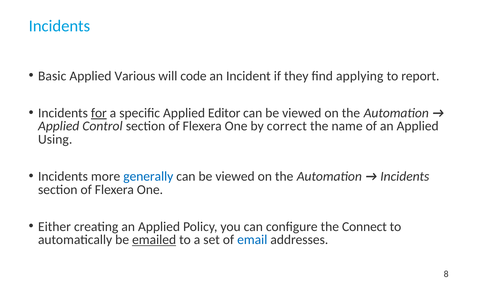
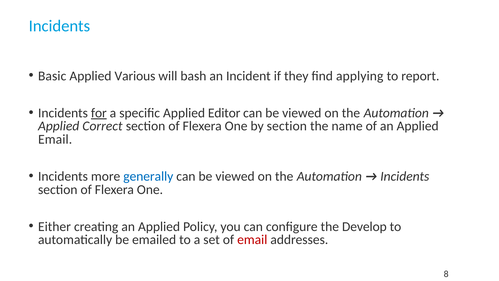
code: code -> bash (193, 76)
Control: Control -> Correct (102, 126)
by correct: correct -> section (287, 126)
Using: Using -> Email (55, 139)
Connect: Connect -> Develop (364, 226)
emailed underline: present -> none (154, 240)
email colour: blue -> red (252, 240)
